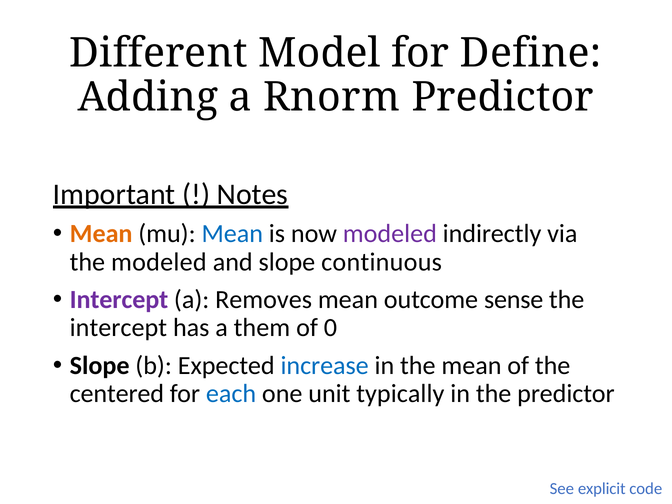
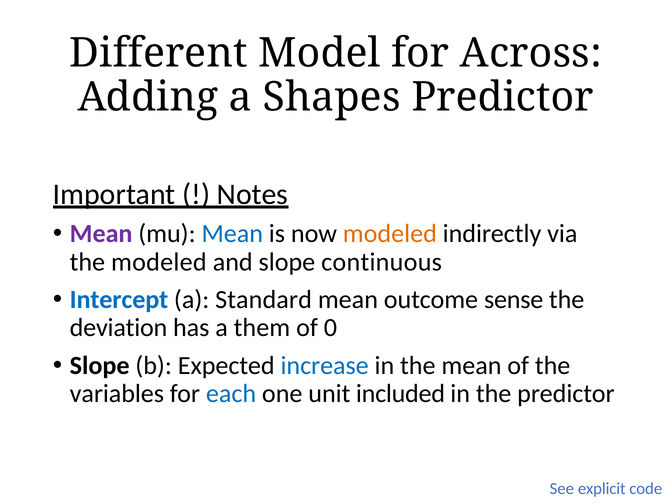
Define: Define -> Across (531, 53)
Rnorm: Rnorm -> Shapes (332, 97)
Mean colour: orange -> purple (101, 234)
modeled colour: purple -> orange (390, 234)
Intercept colour: purple -> blue (119, 300)
Removes: Removes -> Standard (264, 300)
intercept: intercept -> deviation (119, 328)
centered: centered -> variables (117, 394)
typically: typically -> included (401, 394)
